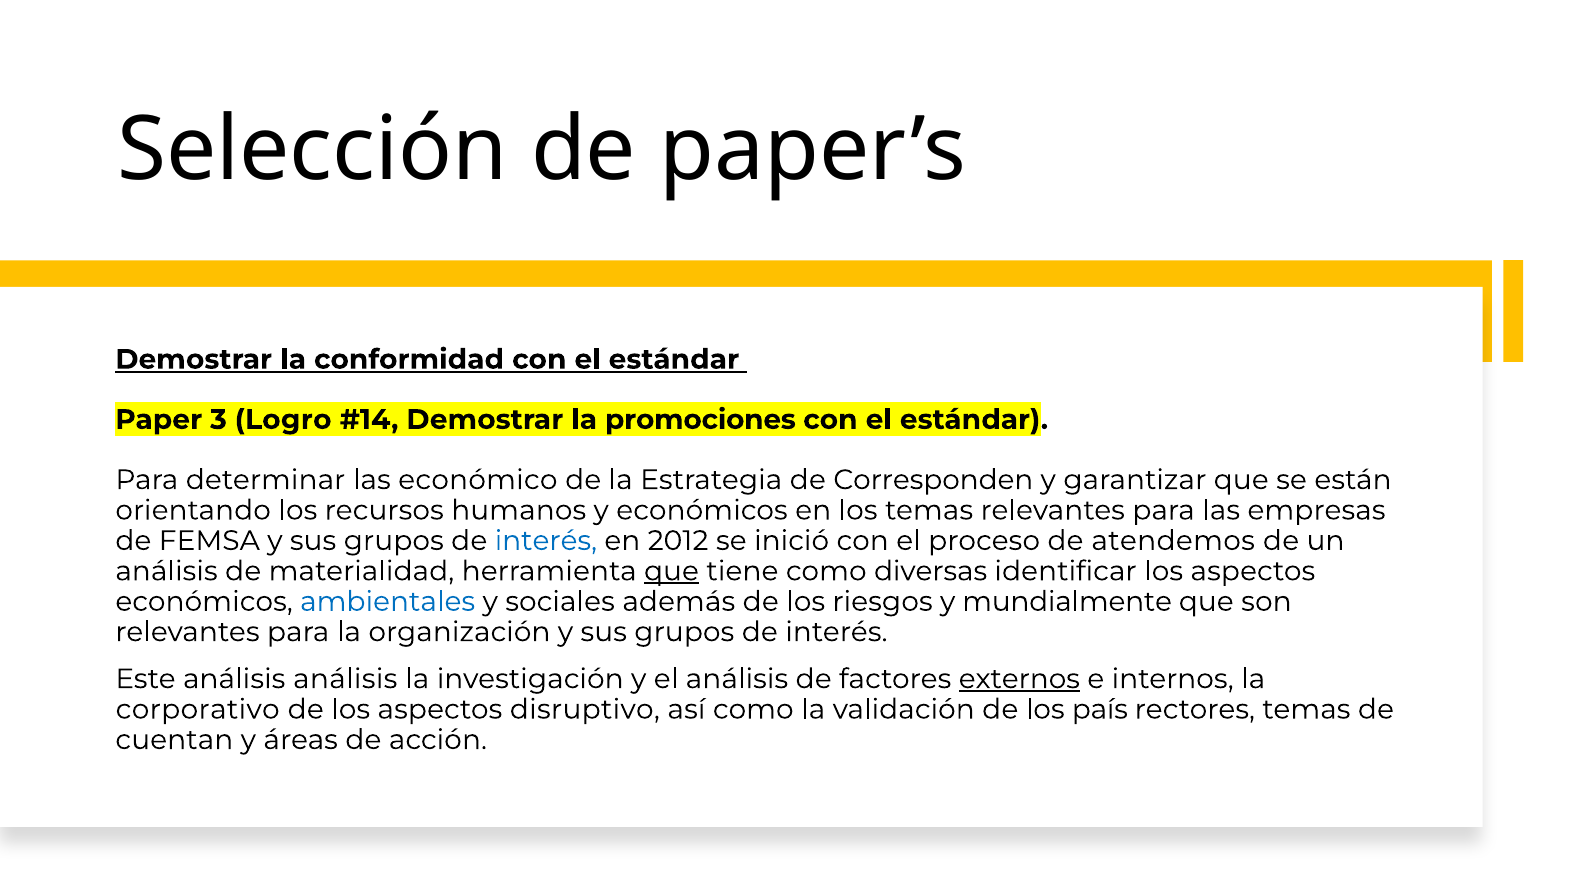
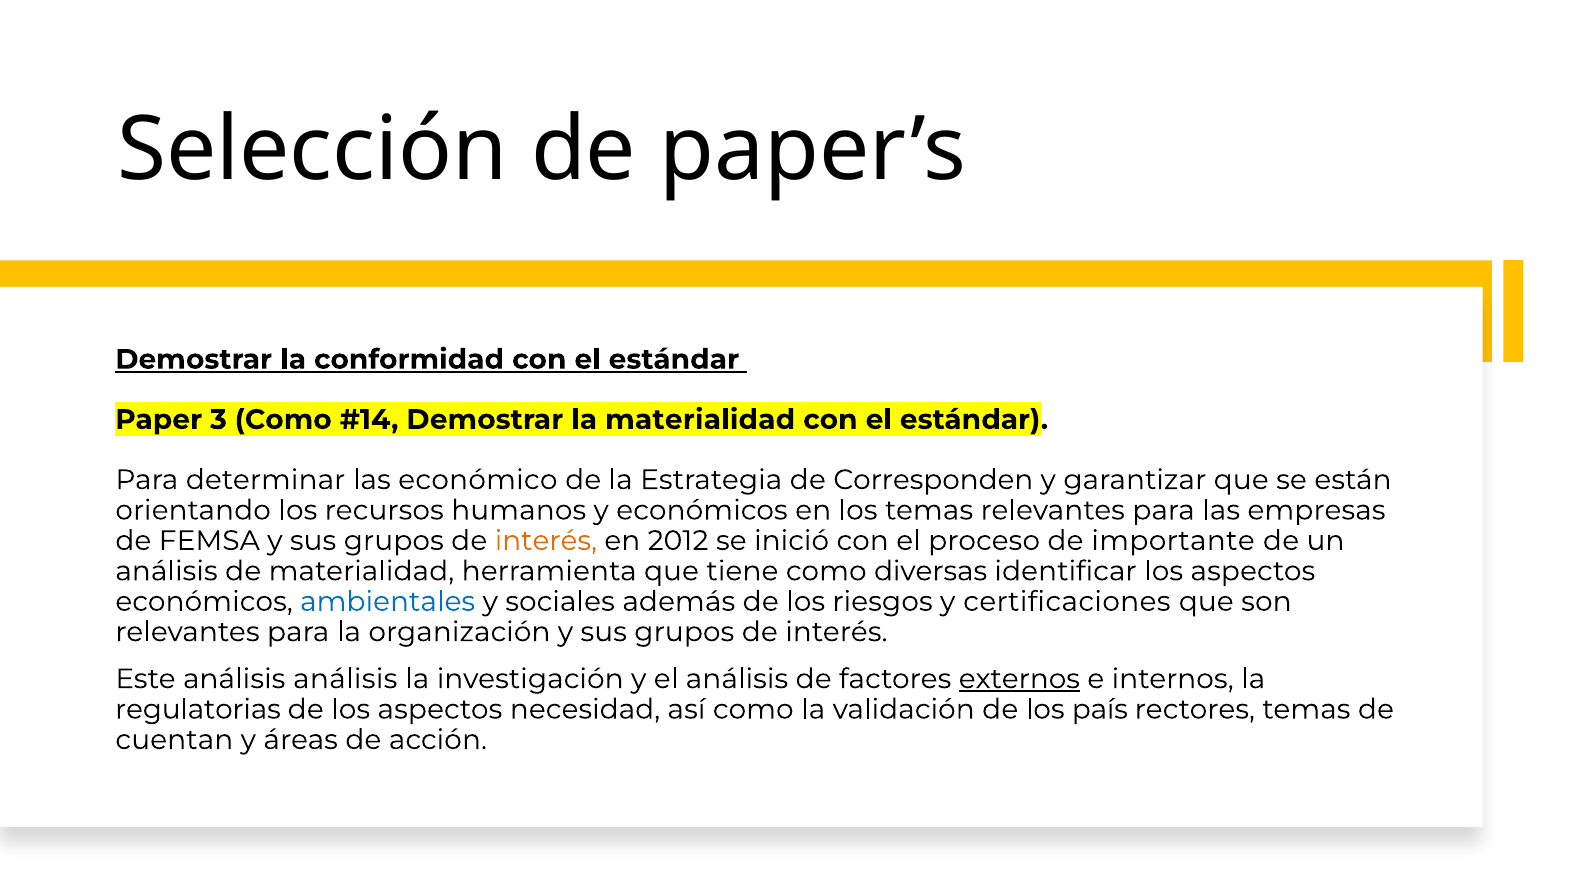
3 Logro: Logro -> Como (283, 420)
la promociones: promociones -> materialidad (700, 420)
interés colour: blue -> orange (546, 541)
atendemos: atendemos -> importante (1173, 541)
que underline: present -> none (671, 571)
mundialmente: mundialmente -> certificaciones (1067, 602)
corporativo: corporativo -> regulatorias (198, 710)
disruptivo: disruptivo -> necesidad (585, 710)
